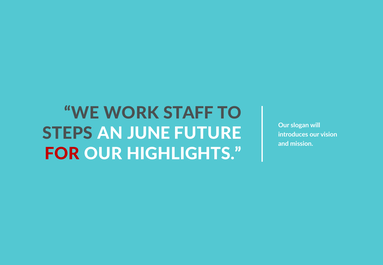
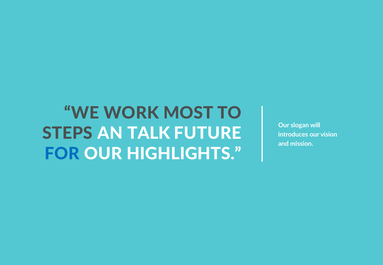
STAFF: STAFF -> MOST (188, 113)
JUNE: JUNE -> TALK (149, 133)
FOR colour: red -> blue (62, 154)
